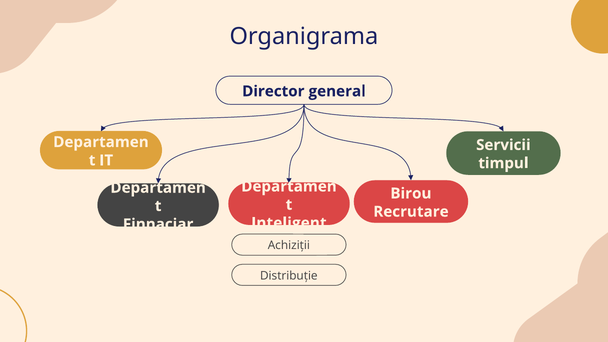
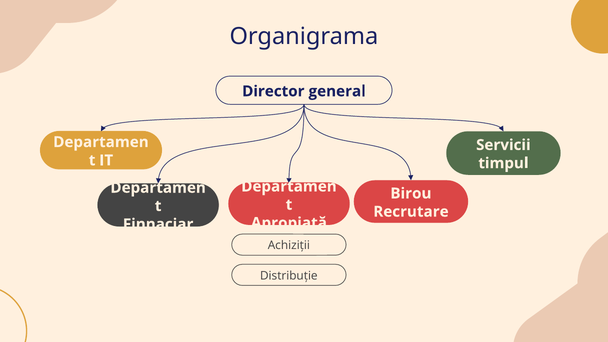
Inteligent: Inteligent -> Apropiată (289, 223)
